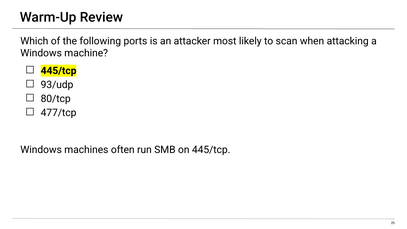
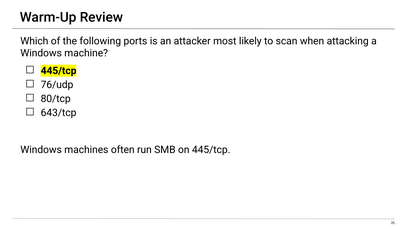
93/udp: 93/udp -> 76/udp (57, 85)
477/tcp: 477/tcp -> 643/tcp (59, 113)
